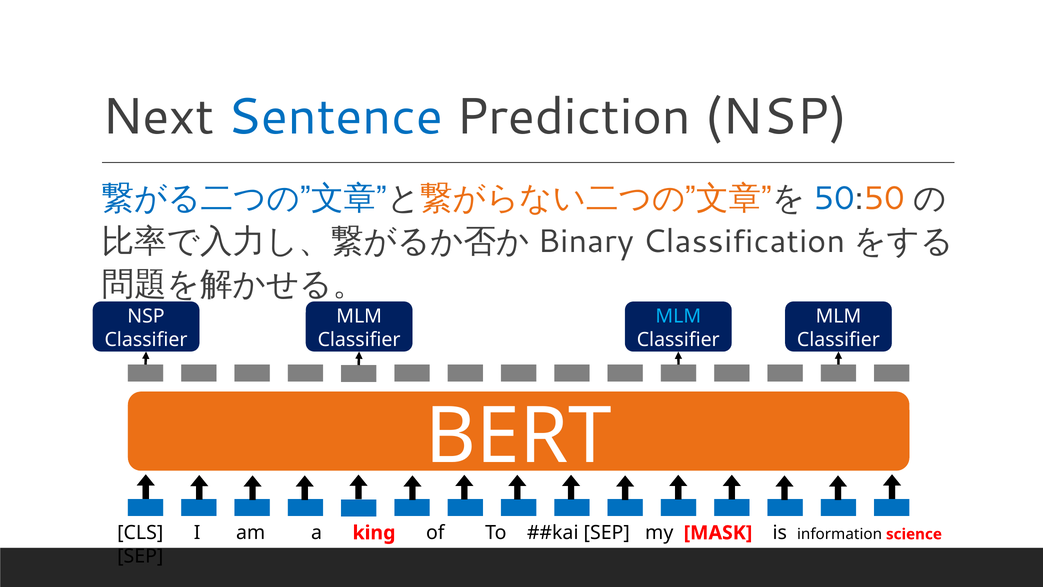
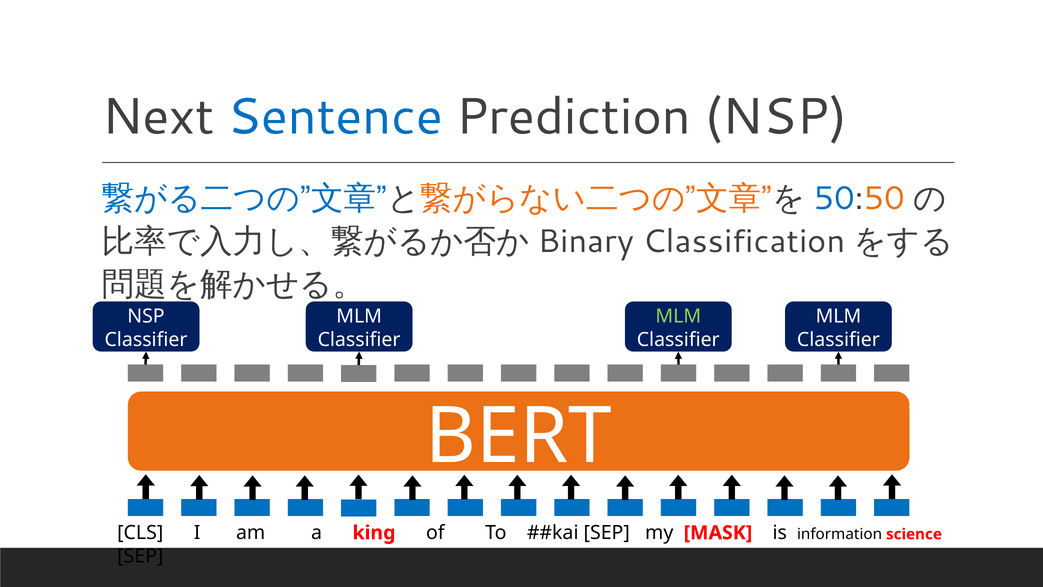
MLM colour: light blue -> light green (678, 316)
